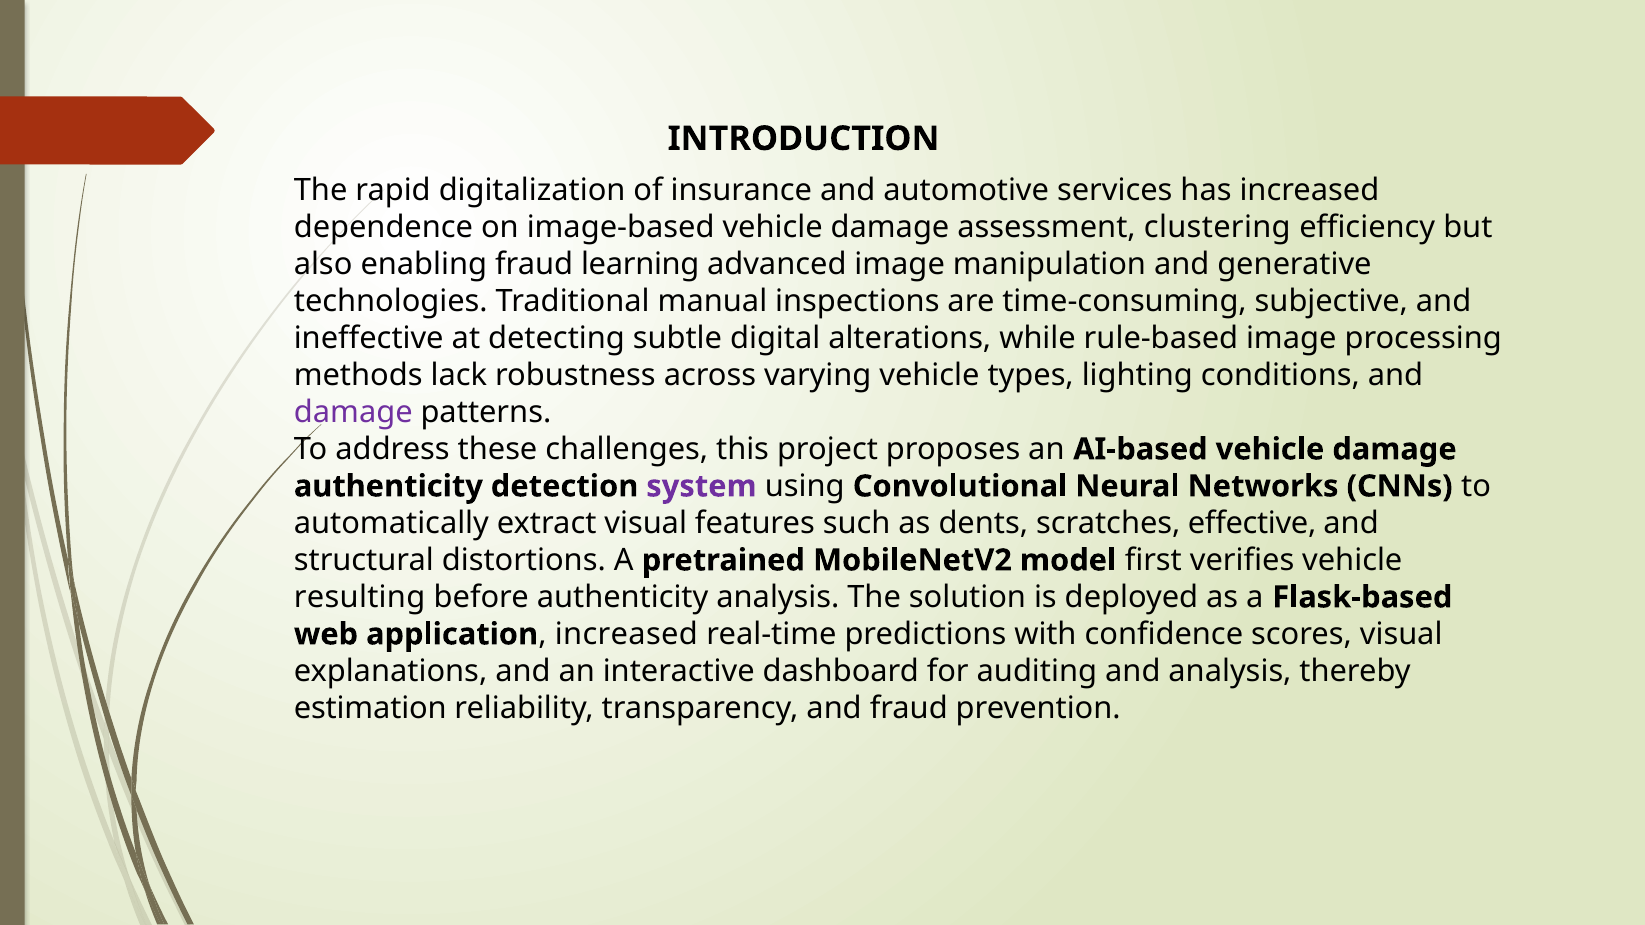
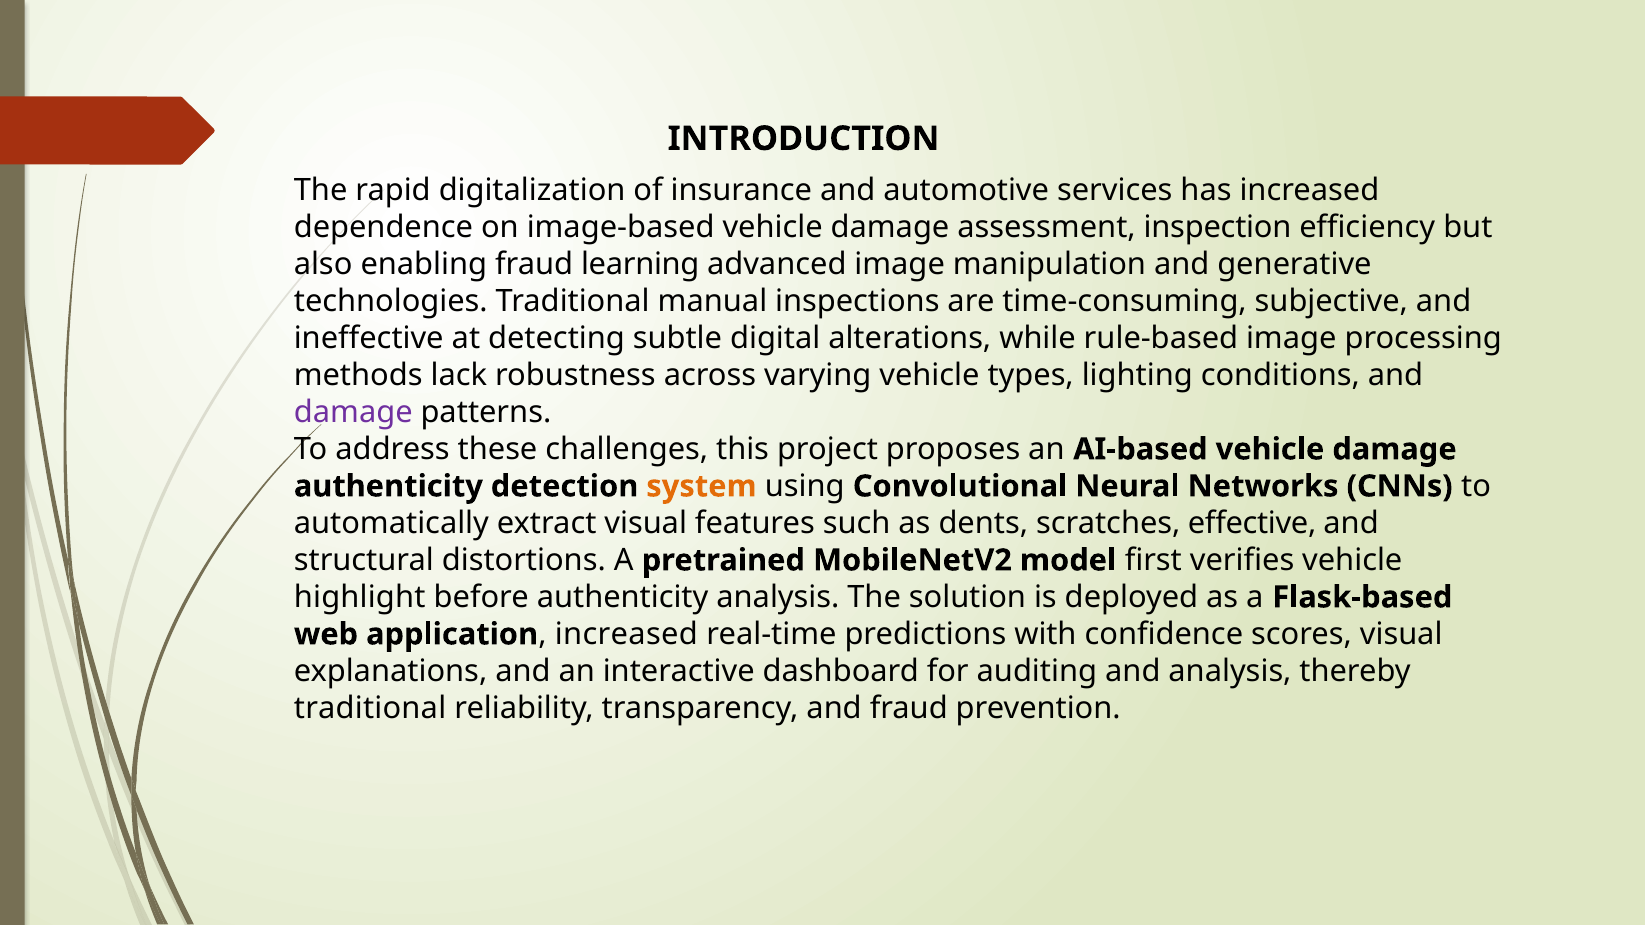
clustering: clustering -> inspection (1218, 227)
system colour: purple -> orange (701, 486)
resulting: resulting -> highlight (360, 598)
estimation: estimation -> traditional (370, 709)
